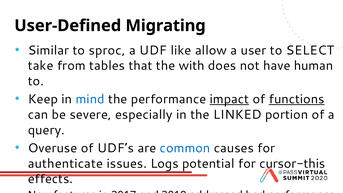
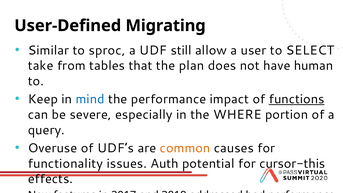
like: like -> still (181, 50)
with: with -> plan (192, 66)
impact underline: present -> none (229, 99)
LINKED: LINKED -> WHERE (237, 115)
common colour: blue -> orange (185, 148)
authenticate: authenticate -> functionality (65, 163)
Logs: Logs -> Auth (165, 163)
